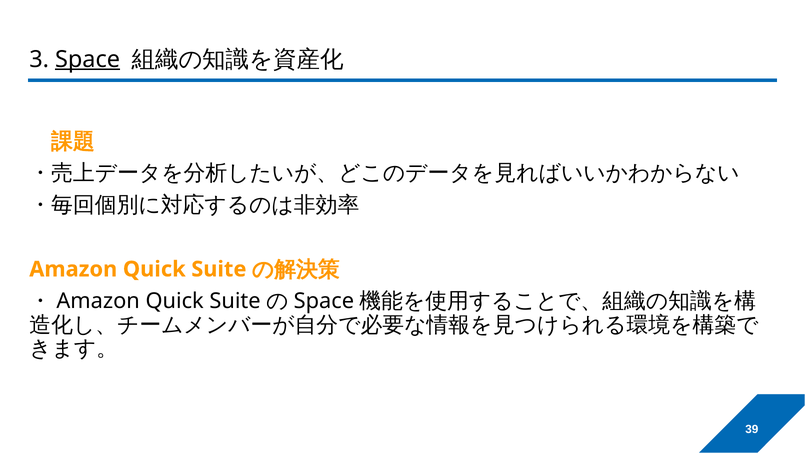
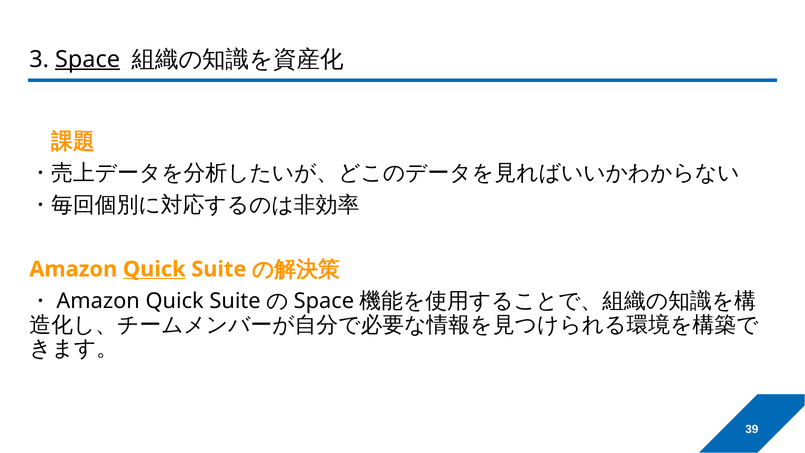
Quick underline: none -> present (154, 269)
